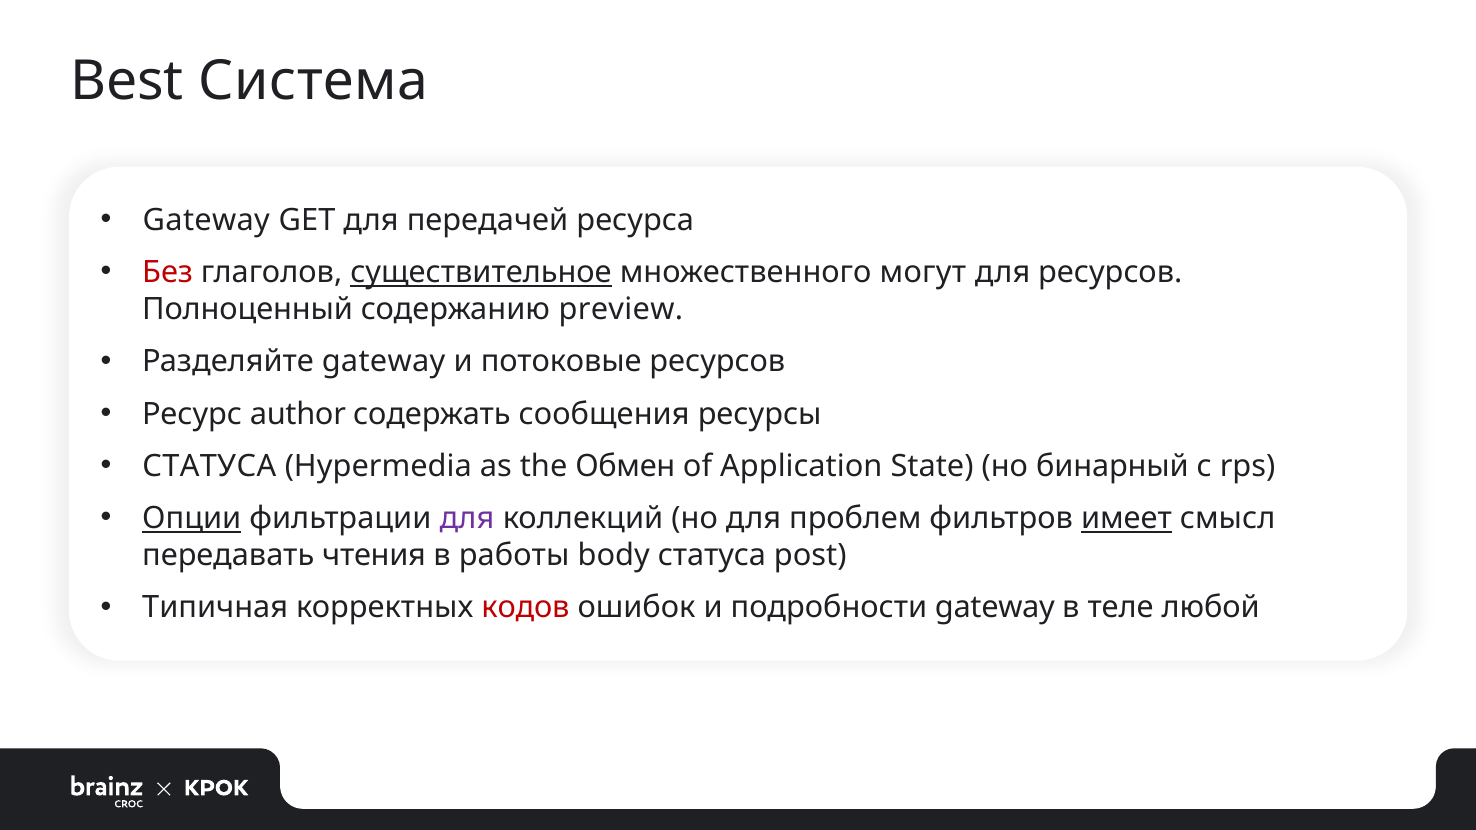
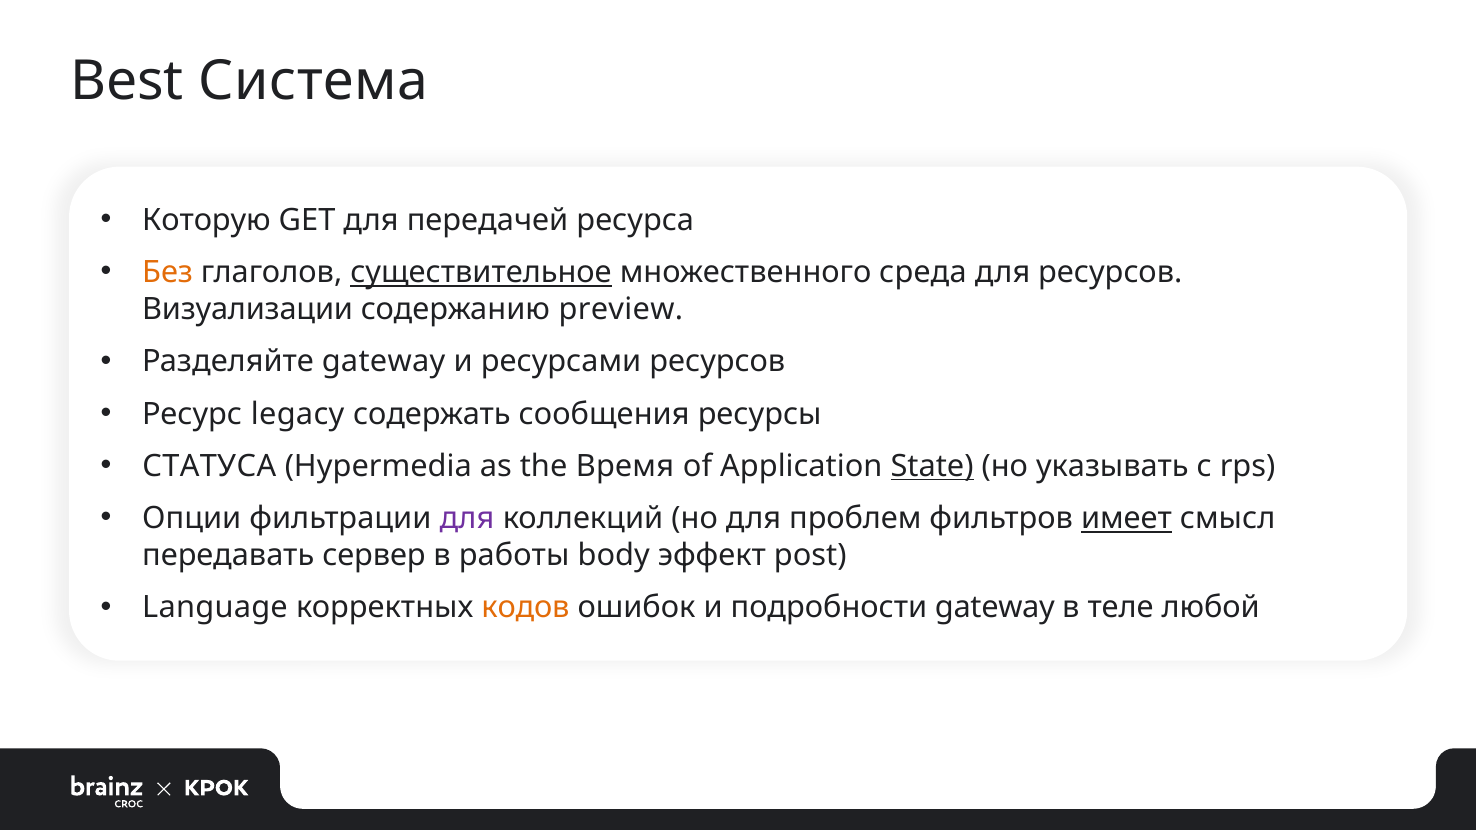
Gateway: Gateway -> Которую (206, 220)
Без colour: red -> orange (168, 273)
могут: могут -> среда (923, 273)
Полноценный: Полноценный -> Визуализации (248, 310)
потоковые: потоковые -> ресурсами (561, 362)
author: author -> legacy (298, 414)
Обмен: Обмен -> Время (625, 466)
State underline: none -> present (932, 466)
бинарный: бинарный -> указывать (1112, 466)
Опции underline: present -> none (192, 519)
чтения: чтения -> сервер (374, 556)
body статуса: статуса -> эффект (712, 556)
Типичная: Типичная -> Language (215, 608)
кодов colour: red -> orange (525, 608)
